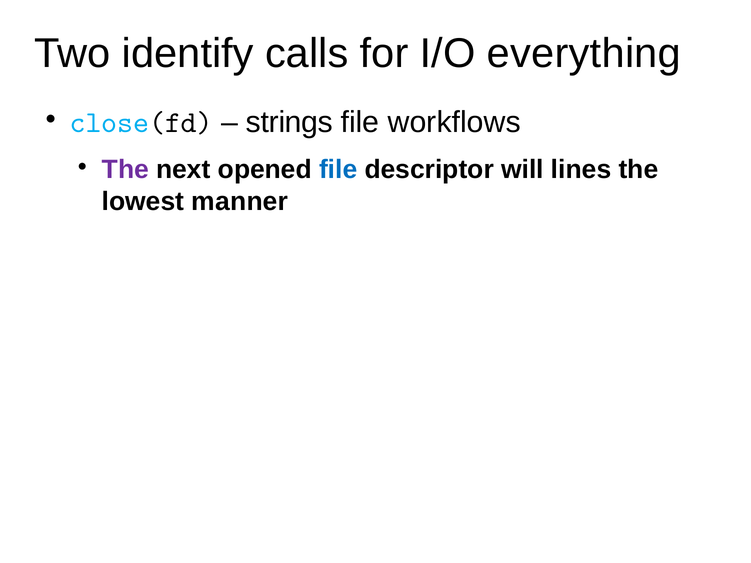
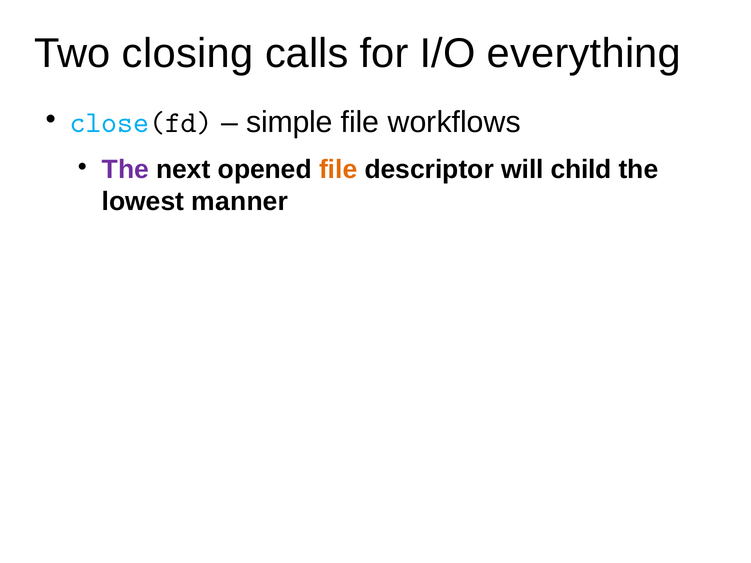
identify: identify -> closing (188, 54)
strings: strings -> simple (289, 122)
file colour: blue -> orange (338, 170)
lines: lines -> child (581, 170)
